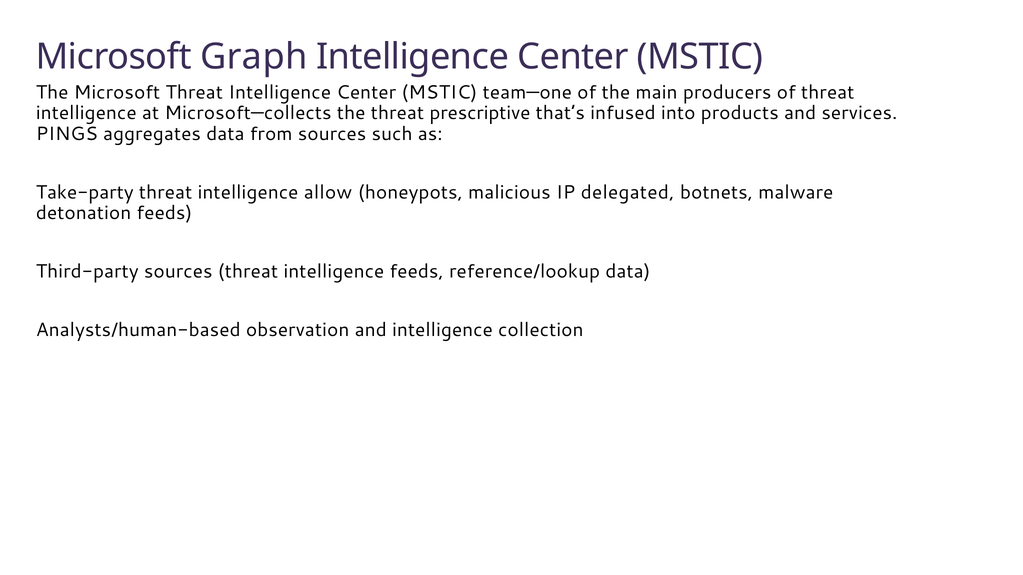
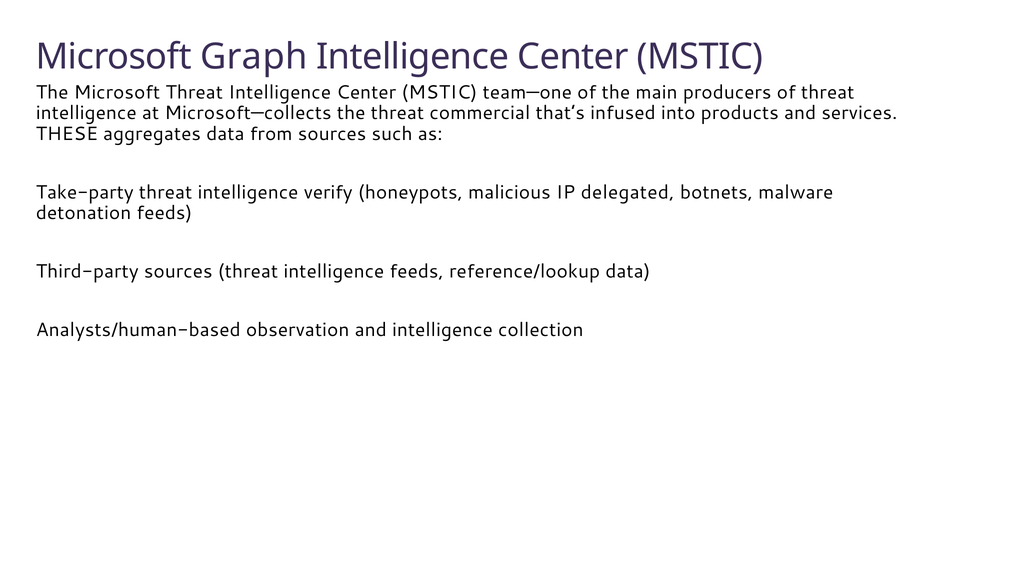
prescriptive: prescriptive -> commercial (480, 113)
PINGS: PINGS -> THESE (67, 134)
allow: allow -> verify (328, 192)
